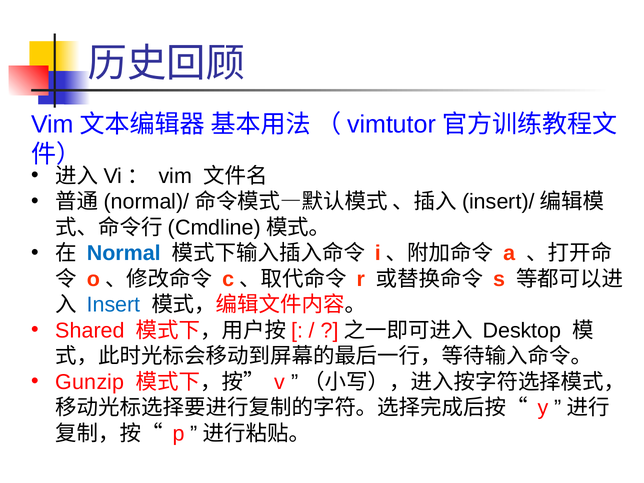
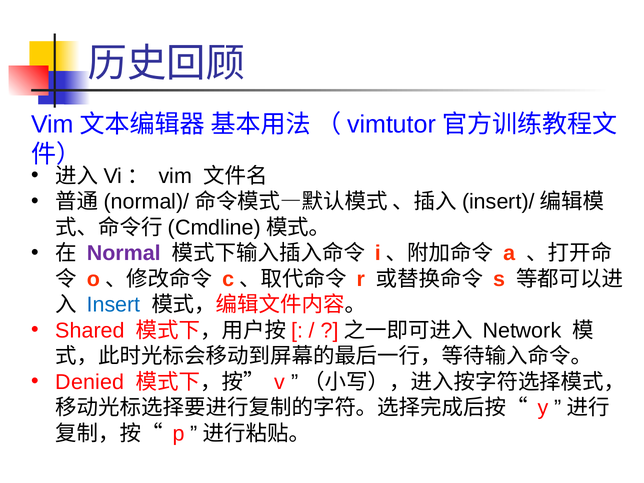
Normal colour: blue -> purple (124, 253)
Desktop: Desktop -> Network (522, 331)
Gunzip: Gunzip -> Denied (90, 382)
